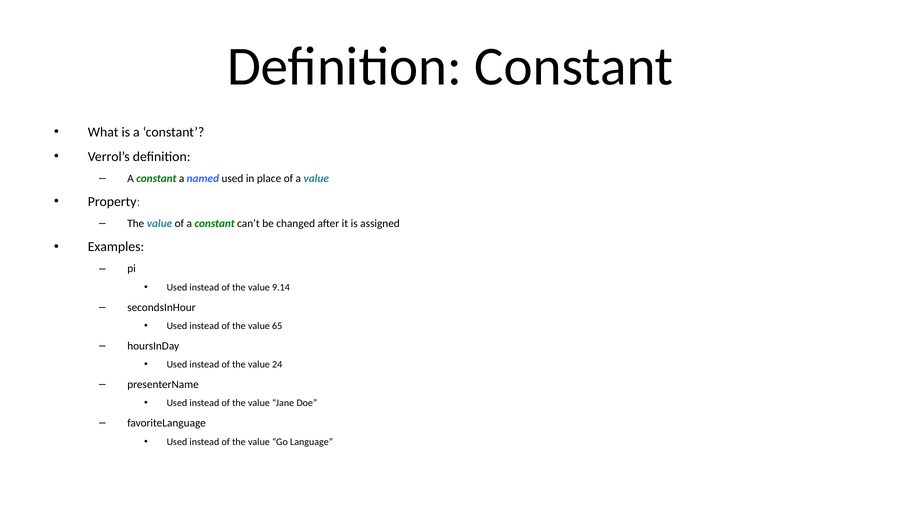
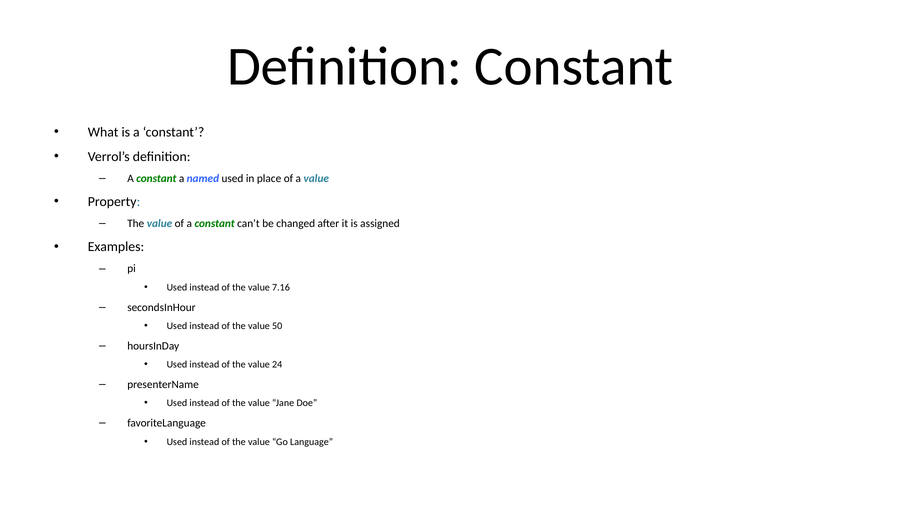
9.14: 9.14 -> 7.16 (281, 287)
65: 65 -> 50 (277, 326)
